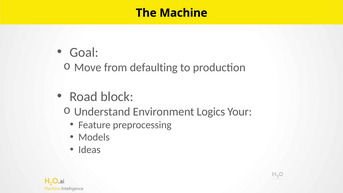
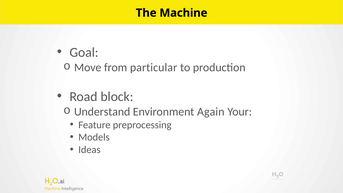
defaulting: defaulting -> particular (154, 67)
Logics: Logics -> Again (211, 112)
